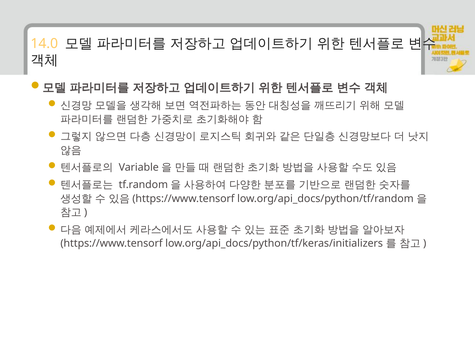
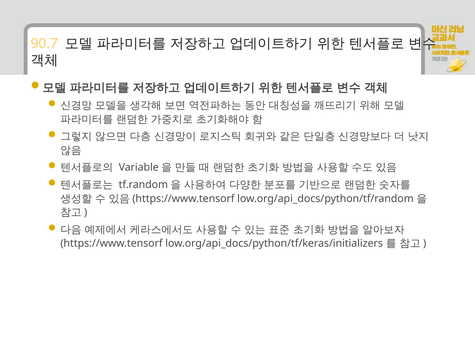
14.0: 14.0 -> 90.7 (44, 44)
